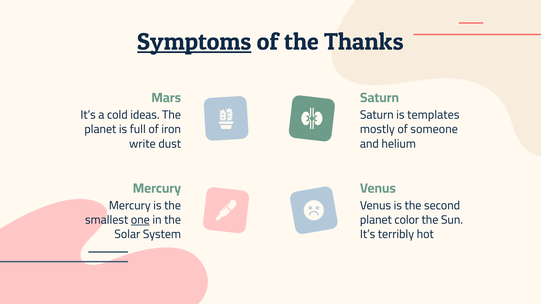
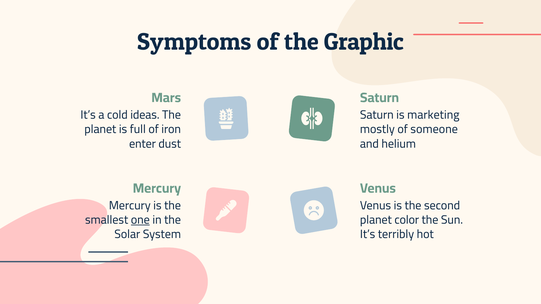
Symptoms underline: present -> none (194, 42)
Thanks: Thanks -> Graphic (364, 42)
templates: templates -> marketing (433, 115)
write: write -> enter (142, 144)
